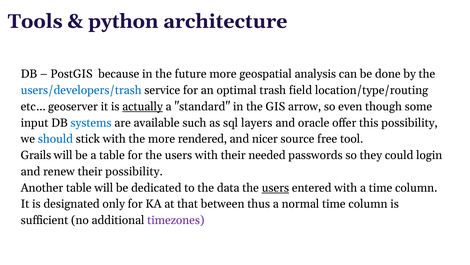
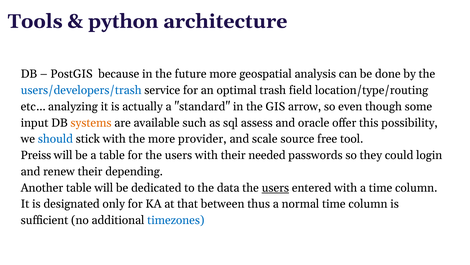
geoserver: geoserver -> analyzing (73, 106)
actually underline: present -> none (143, 106)
systems colour: blue -> orange (91, 123)
layers: layers -> assess (257, 123)
rendered: rendered -> provider (202, 139)
nicer: nicer -> scale (265, 139)
Grails: Grails -> Preiss (36, 155)
their possibility: possibility -> depending (134, 171)
timezones colour: purple -> blue (176, 220)
